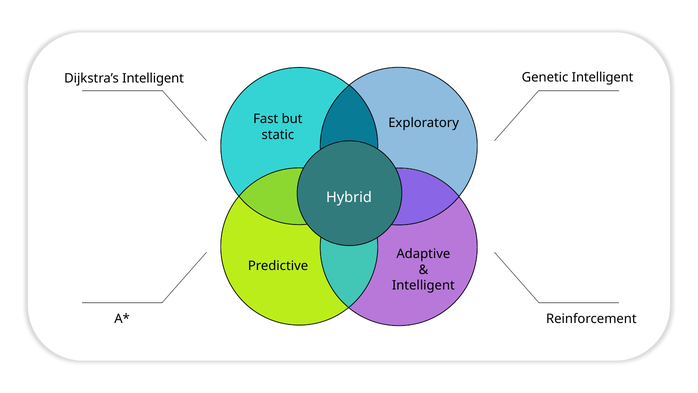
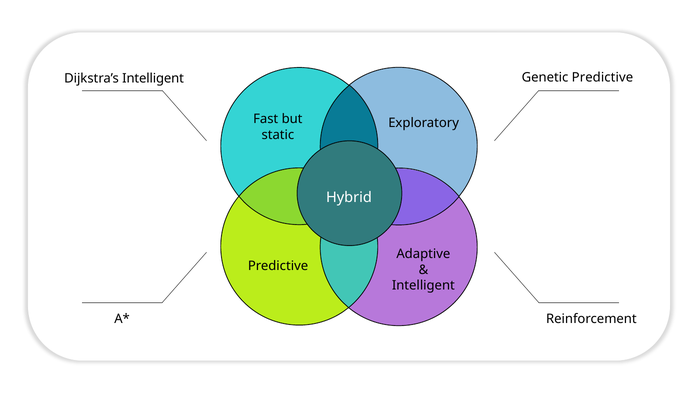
Genetic Intelligent: Intelligent -> Predictive (602, 77)
